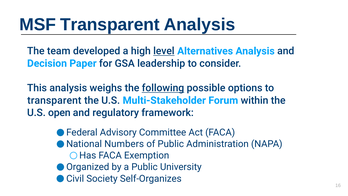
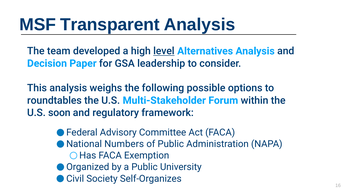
following underline: present -> none (163, 88)
transparent: transparent -> roundtables (54, 100)
open: open -> soon (59, 113)
